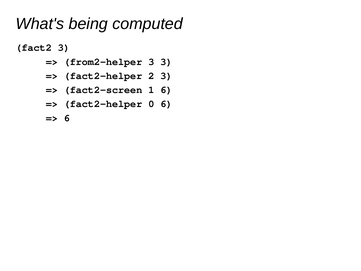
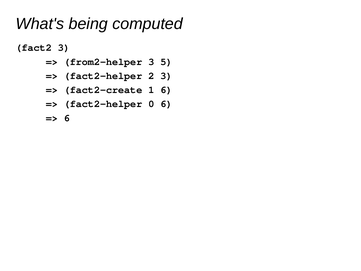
3 3: 3 -> 5 (166, 62)
fact2-screen: fact2-screen -> fact2-create (103, 90)
